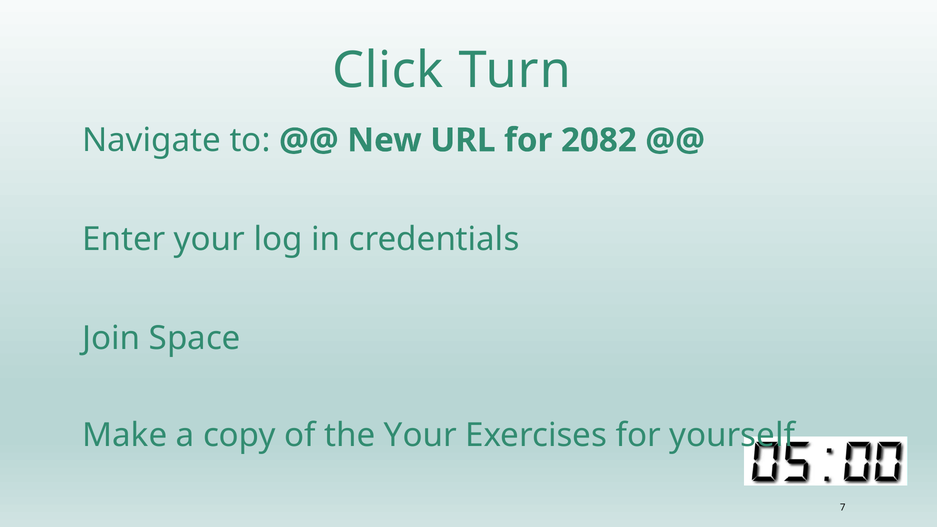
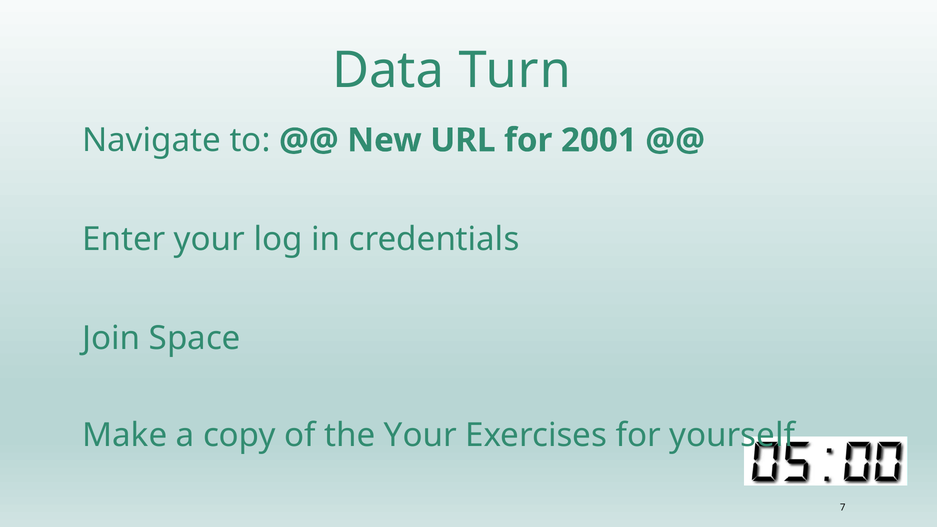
Click: Click -> Data (388, 71)
2082: 2082 -> 2001 (599, 140)
